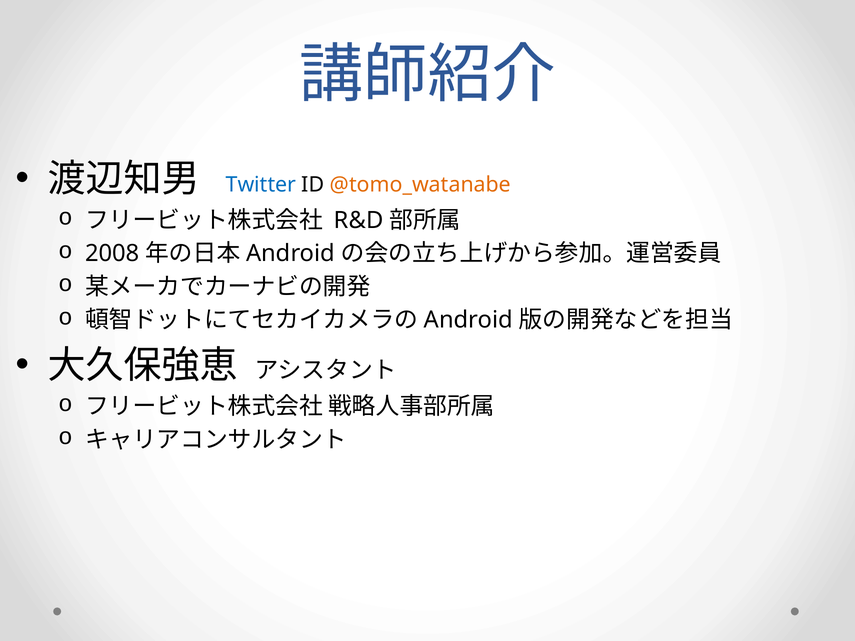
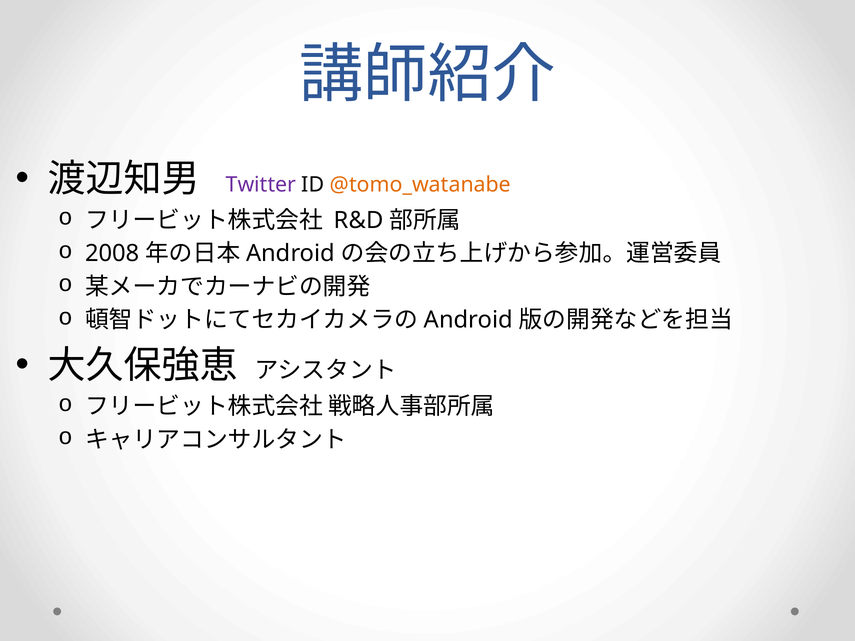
Twitter colour: blue -> purple (261, 185)
